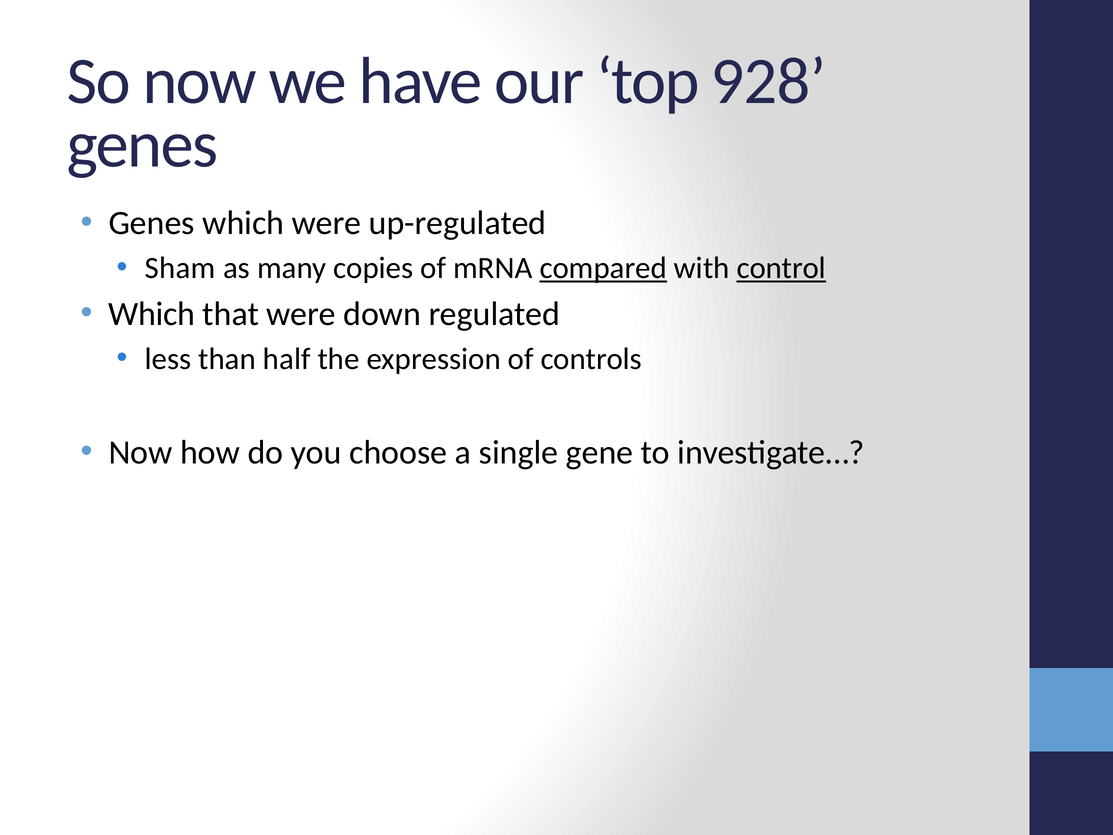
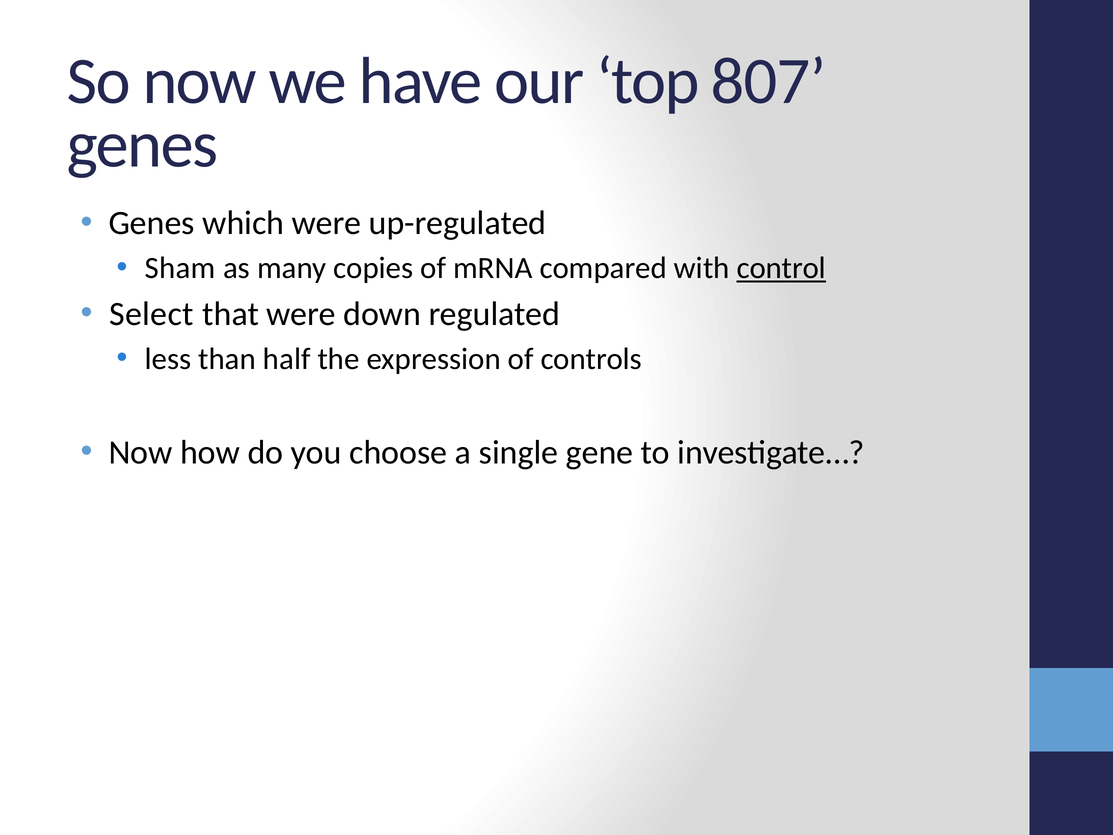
928: 928 -> 807 (769, 81)
compared underline: present -> none (603, 268)
Which: Which -> Select (151, 314)
